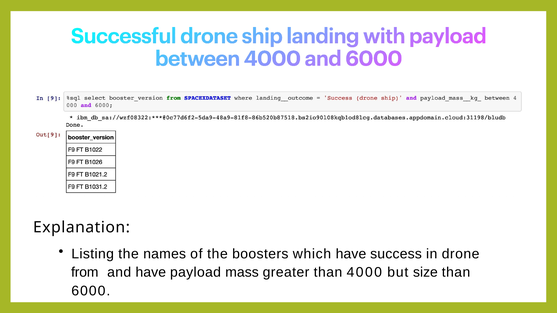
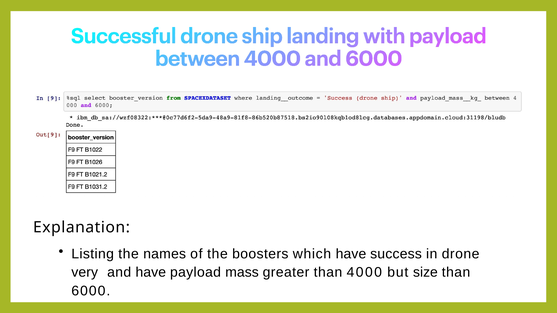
from: from -> very (85, 273)
